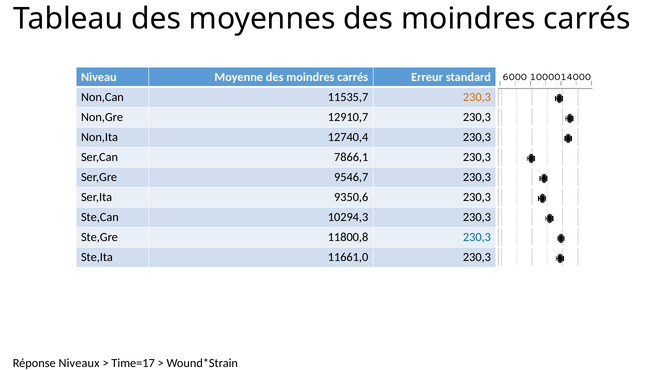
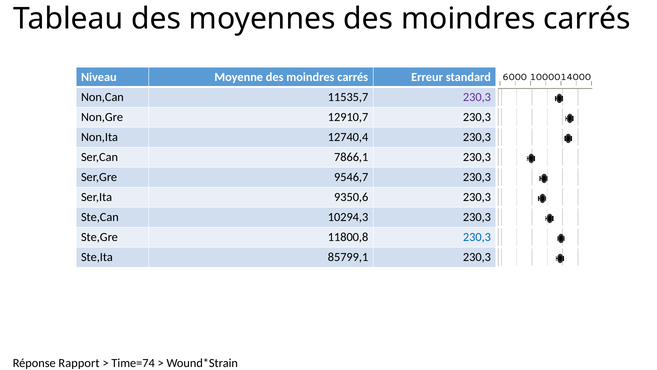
230,3 colour: orange -> purple (477, 97)
11661,0: 11661,0 -> 85799,1 (348, 257)
Niveaux: Niveaux -> Rapport (79, 363)
Time=17: Time=17 -> Time=74 (133, 363)
